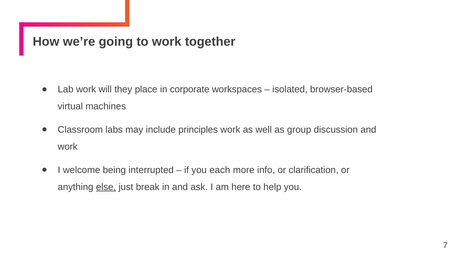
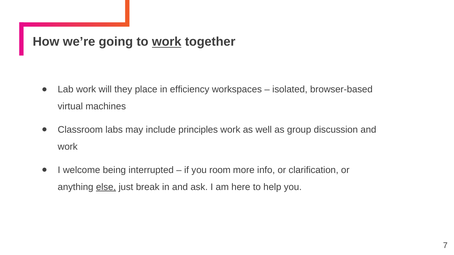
work underline: none -> present (167, 42)
corporate: corporate -> efficiency (190, 90)
each: each -> room (220, 170)
